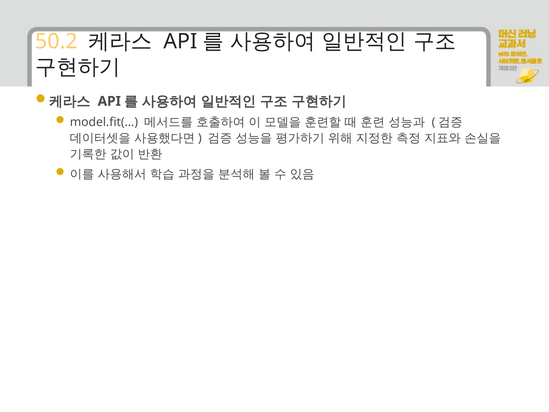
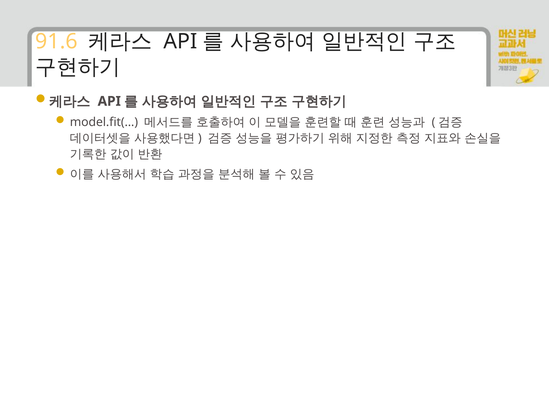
50.2: 50.2 -> 91.6 (56, 41)
